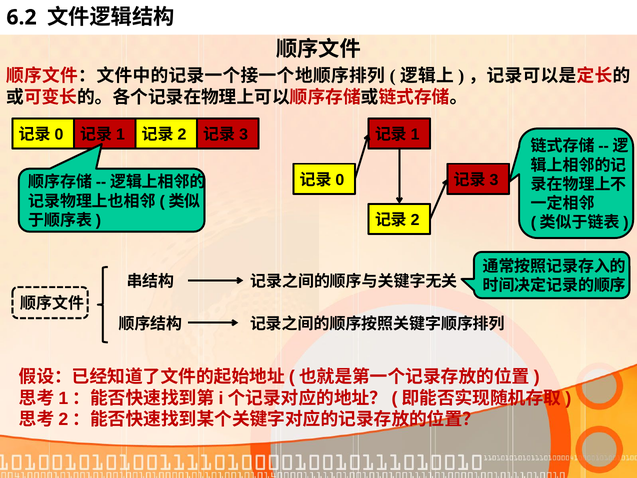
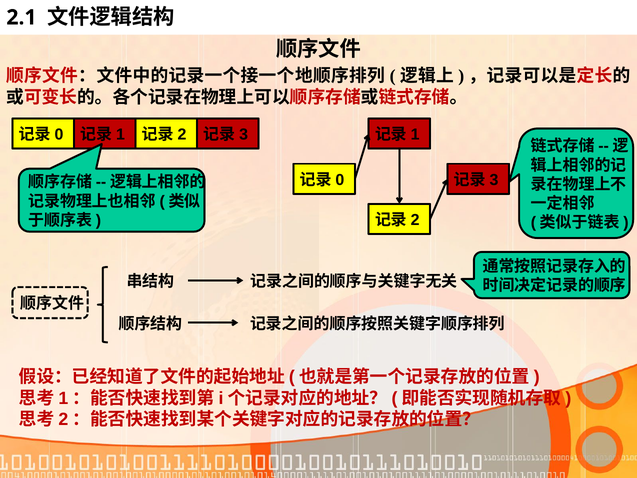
6.2: 6.2 -> 2.1 (21, 17)
